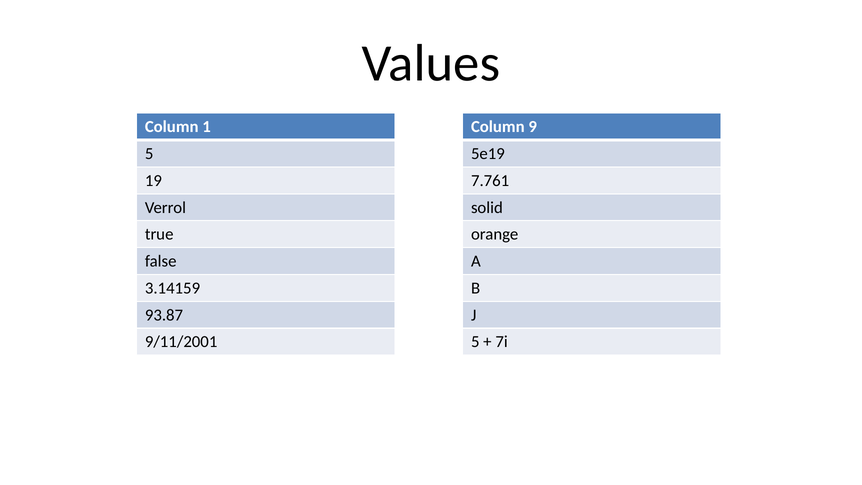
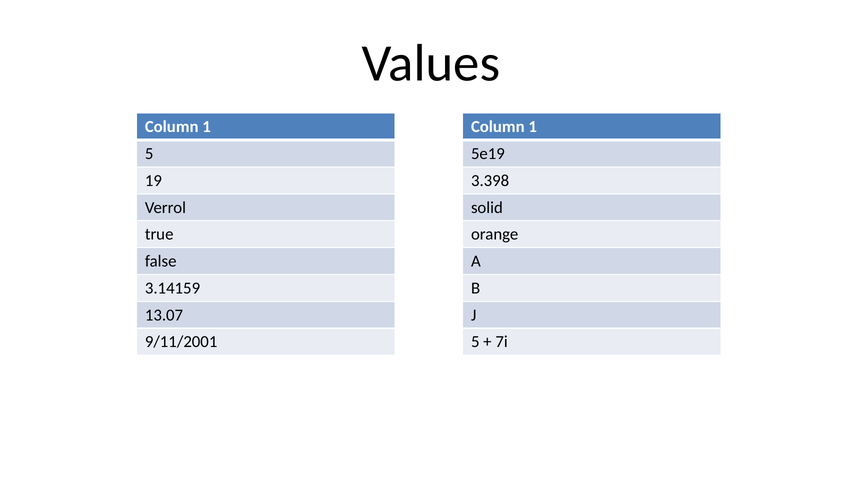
9: 9 -> 1 (533, 127)
7.761: 7.761 -> 3.398 (490, 181)
93.87: 93.87 -> 13.07 (164, 315)
